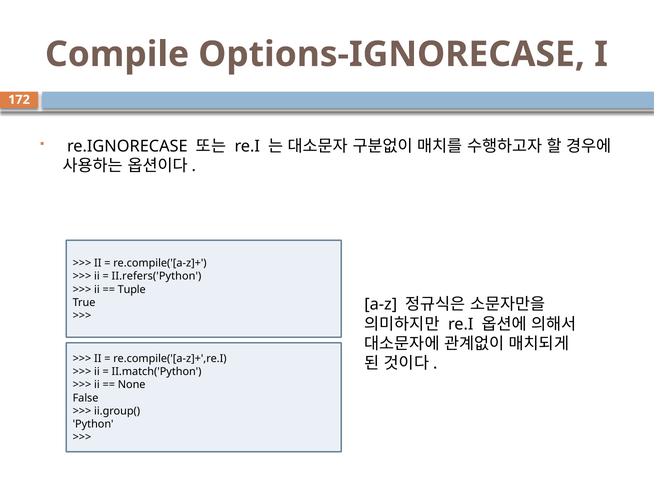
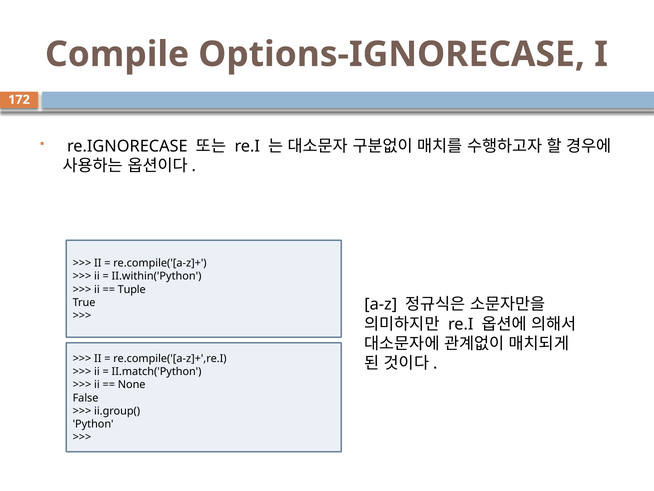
II.refers('Python: II.refers('Python -> II.within('Python (157, 276)
